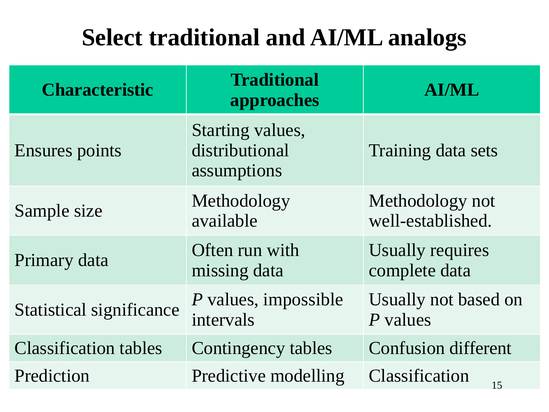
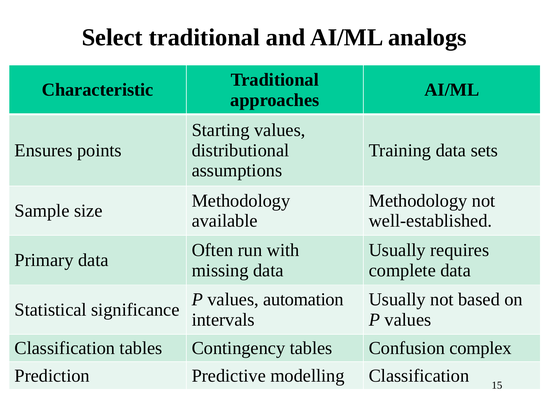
impossible: impossible -> automation (303, 299)
different: different -> complex (481, 348)
